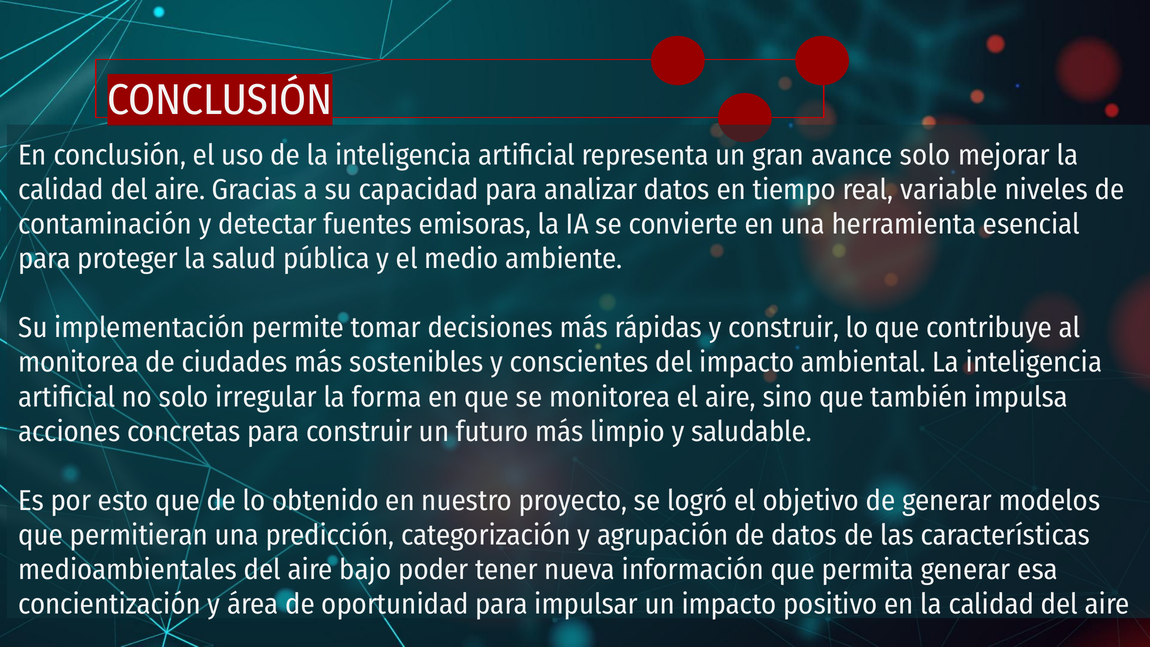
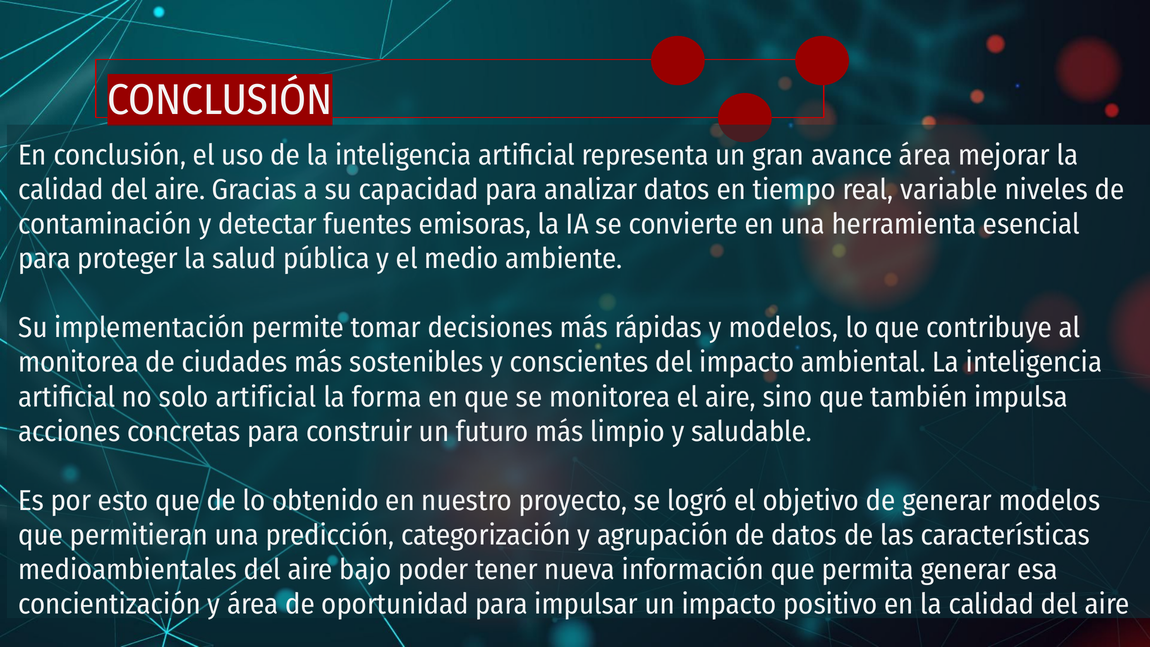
avance solo: solo -> área (925, 155)
y construir: construir -> modelos (783, 328)
solo irregular: irregular -> artificial (266, 397)
